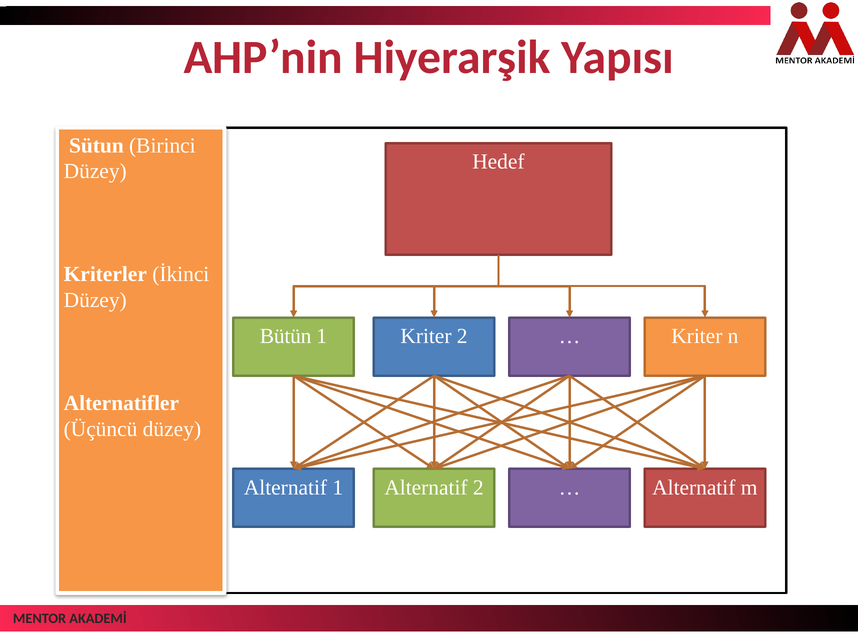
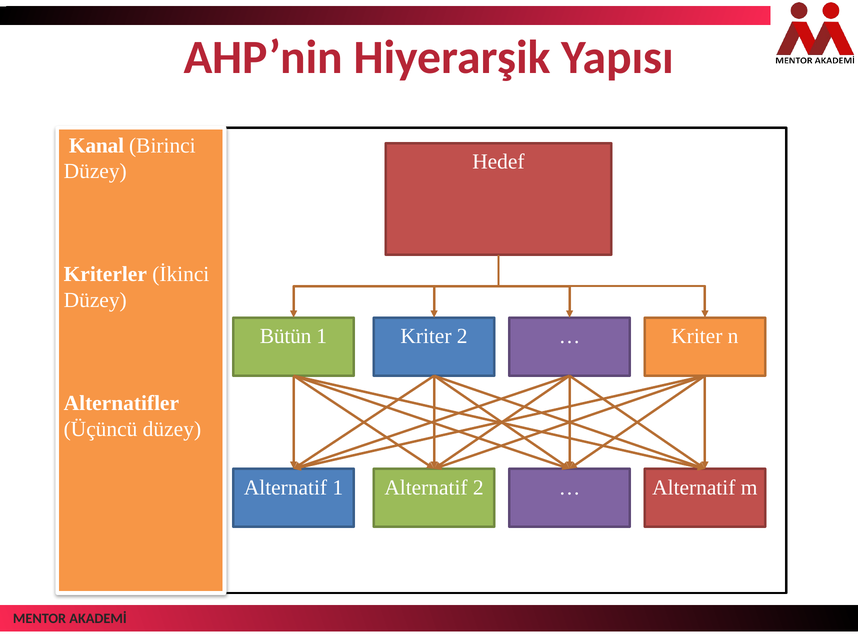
Sütun: Sütun -> Kanal (97, 145)
